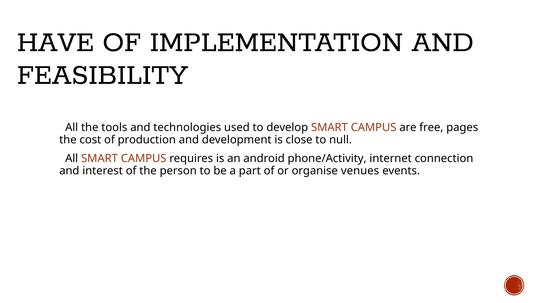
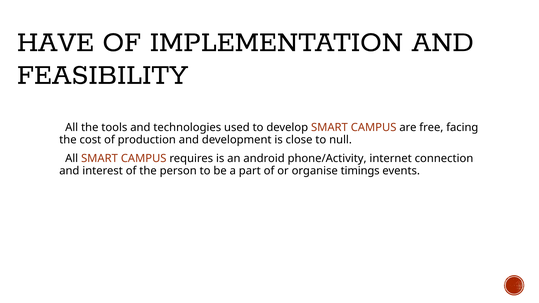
pages: pages -> facing (462, 128)
venues: venues -> timings (360, 171)
